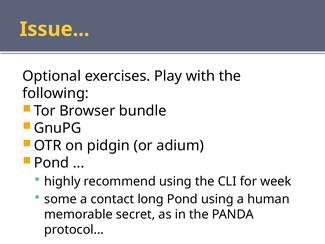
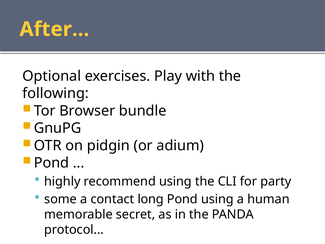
Issue: Issue -> After (54, 29)
week: week -> party (276, 181)
